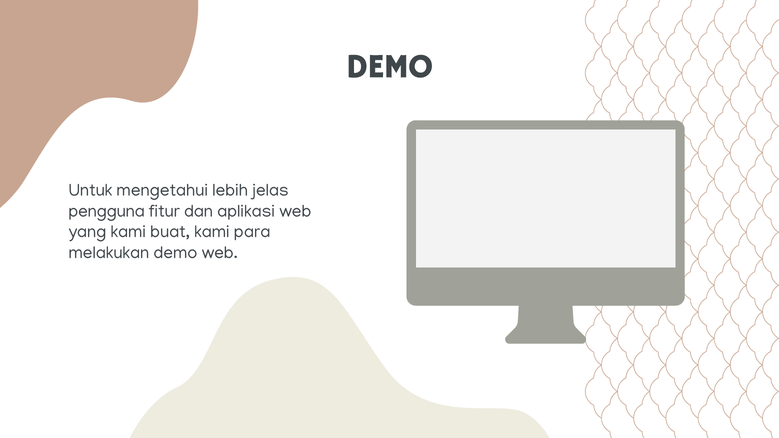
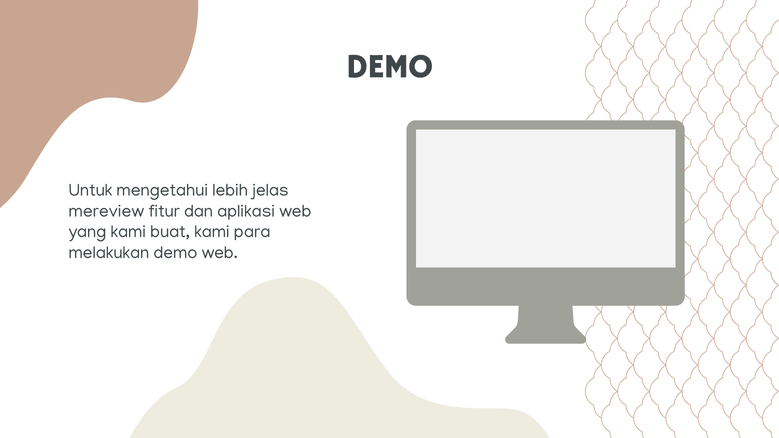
pengguna: pengguna -> mereview (106, 211)
